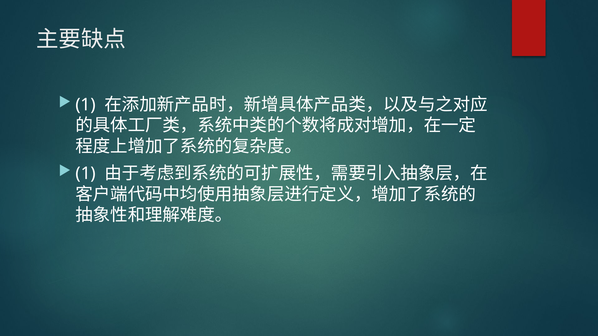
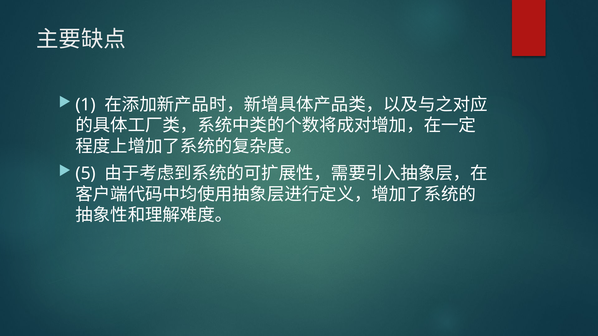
1: 1 -> 5 (86, 174)
